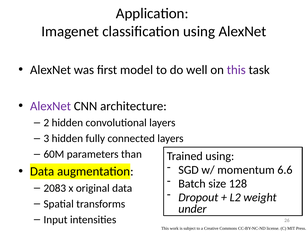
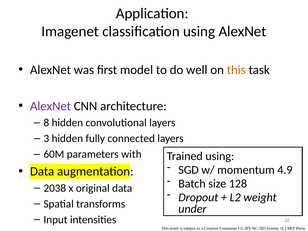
this colour: purple -> orange (236, 70)
2: 2 -> 8 (46, 123)
than: than -> with (131, 154)
6.6: 6.6 -> 4.9 (285, 170)
2083: 2083 -> 2038 (55, 188)
